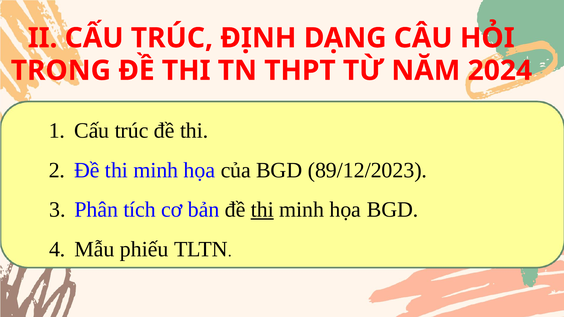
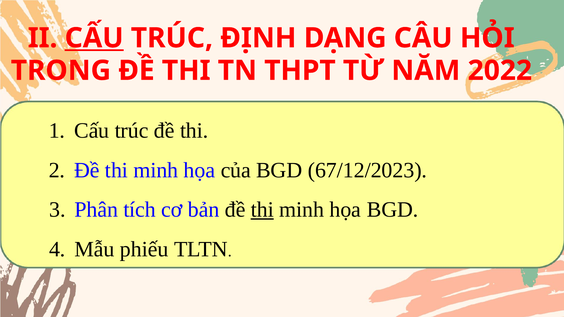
CẤU underline: none -> present (94, 38)
2024: 2024 -> 2022 (500, 71)
89/12/2023: 89/12/2023 -> 67/12/2023 (367, 170)
